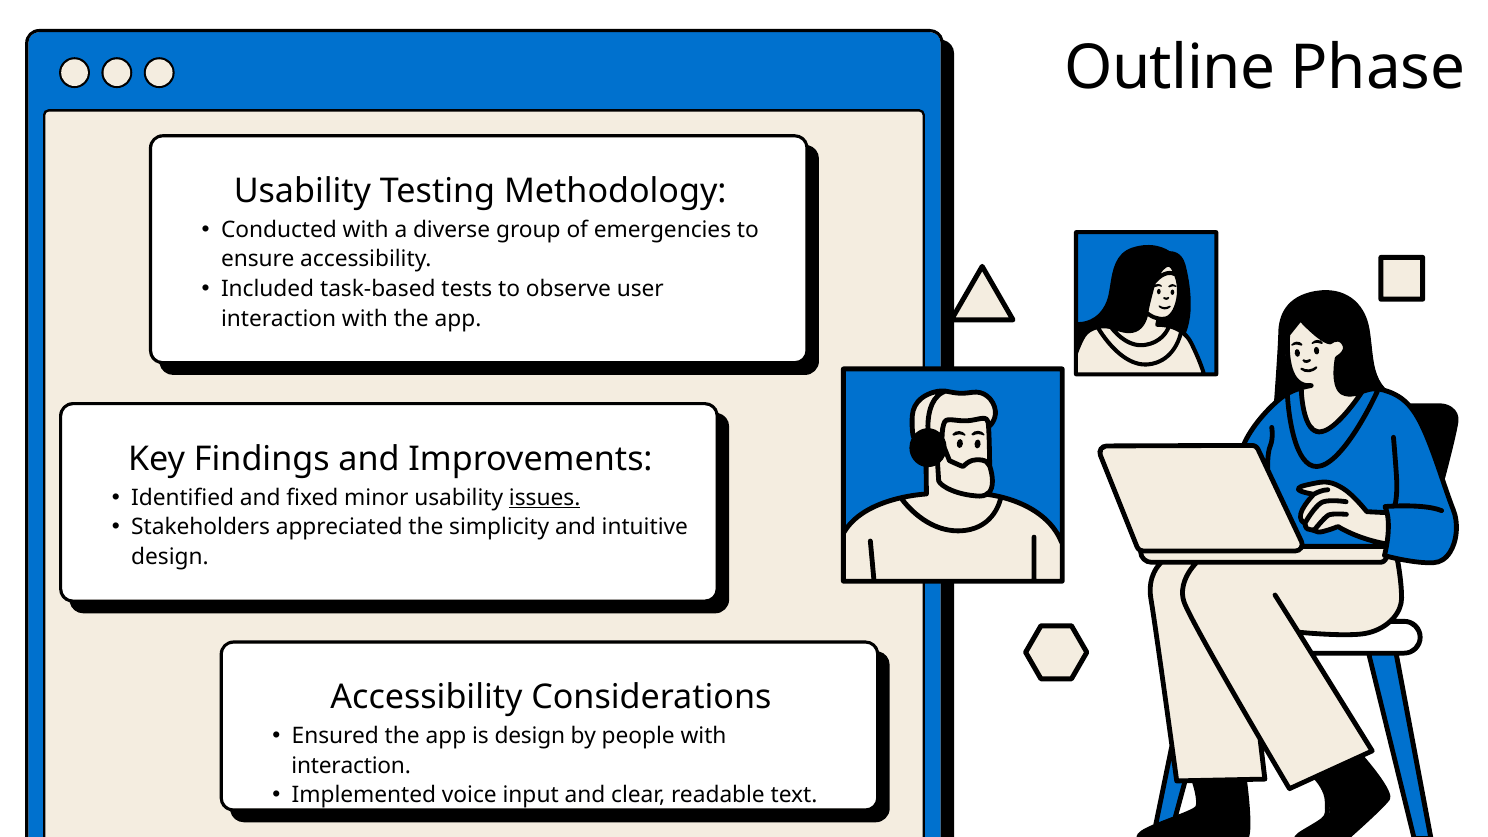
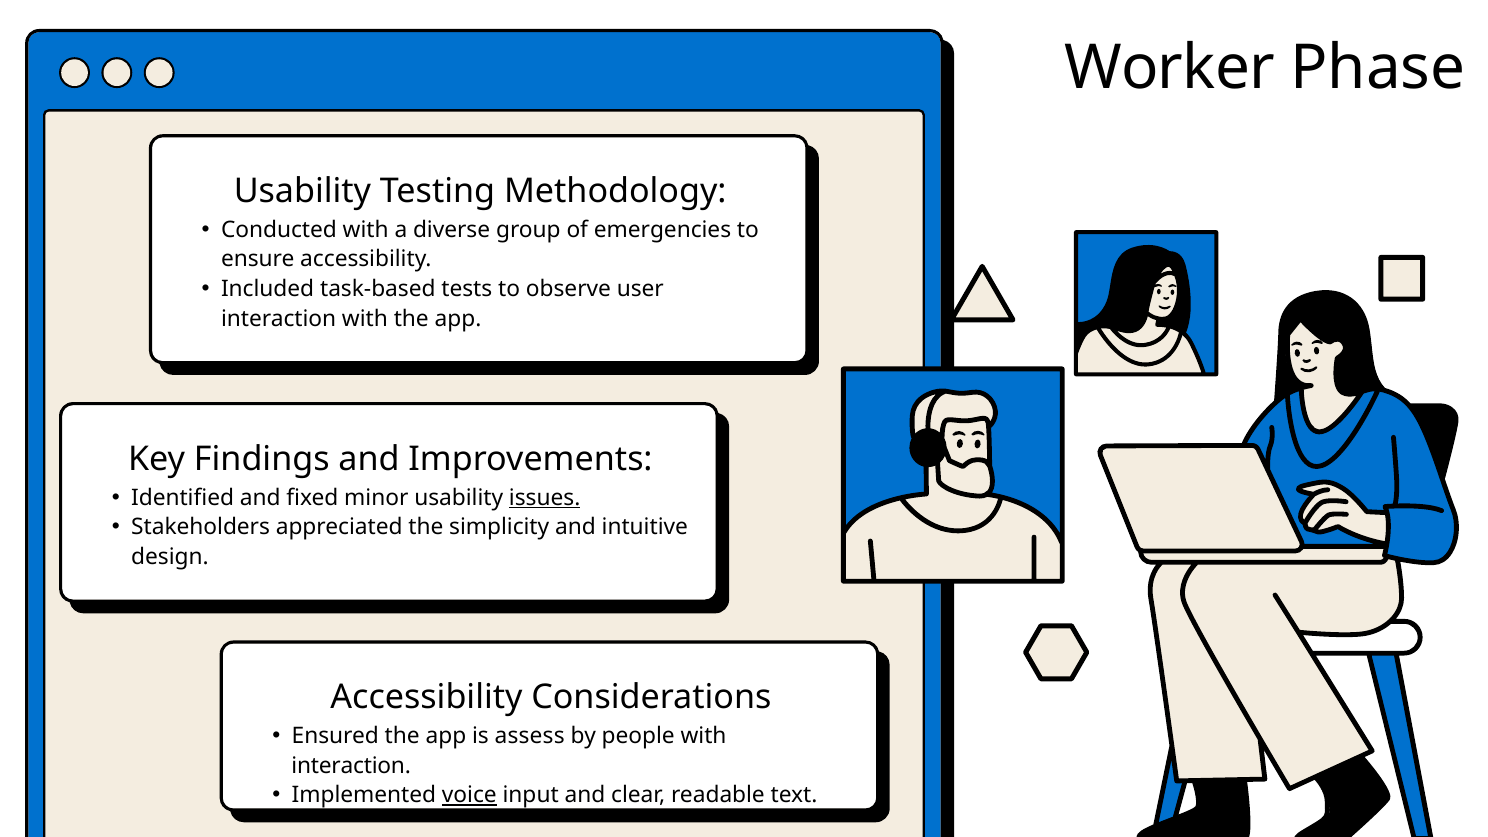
Outline: Outline -> Worker (1170, 68)
is design: design -> assess (530, 736)
voice underline: none -> present (469, 795)
